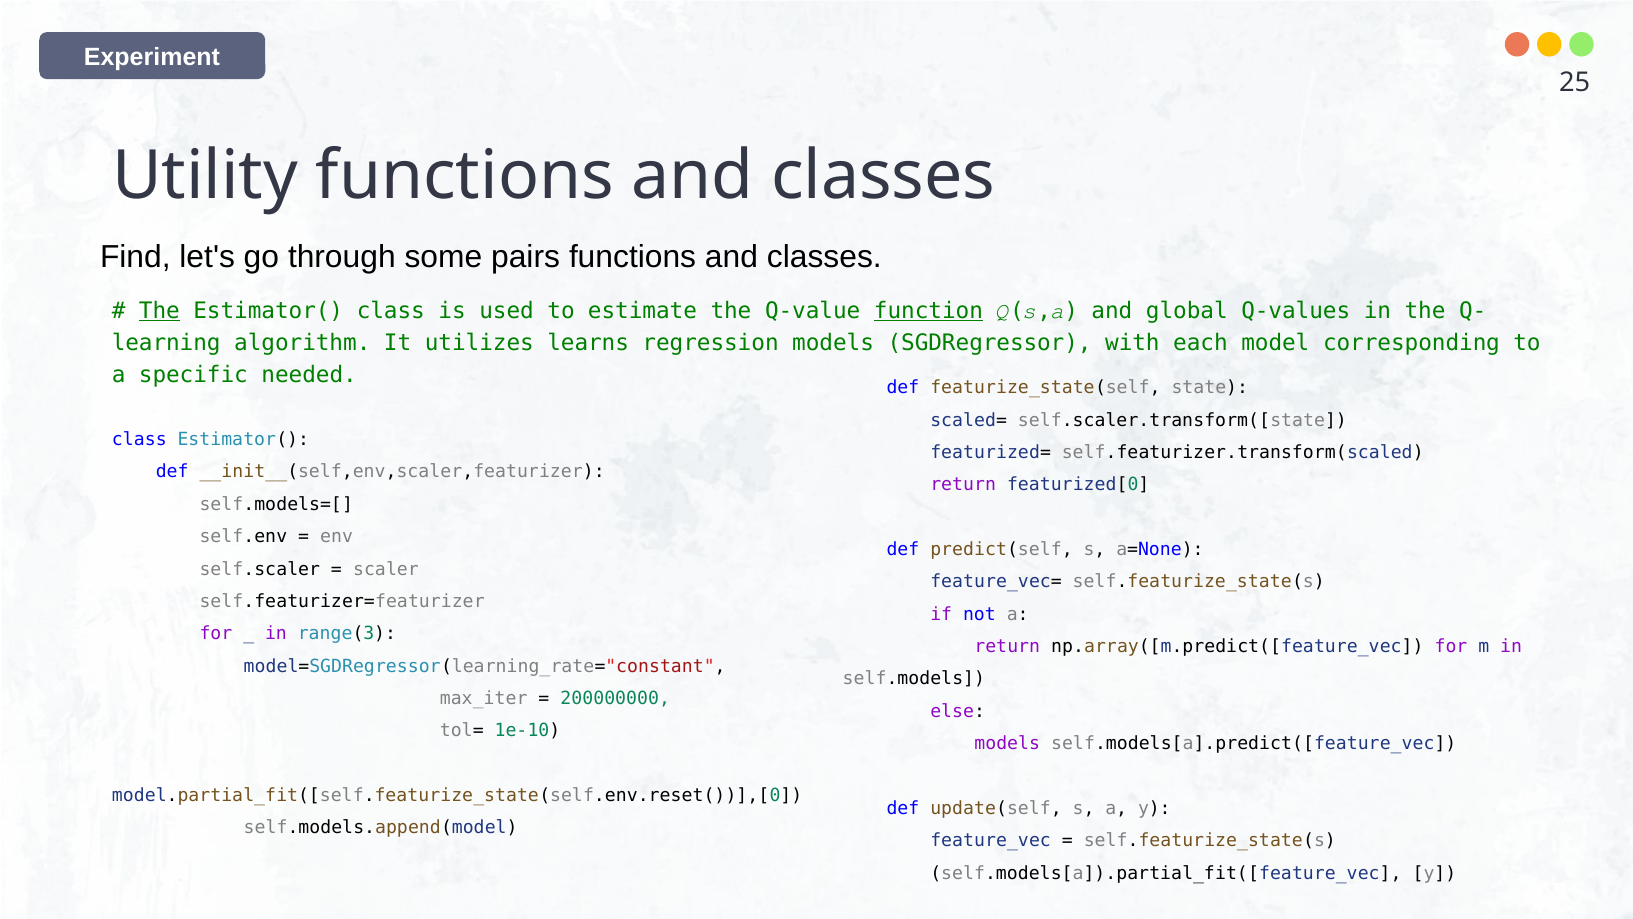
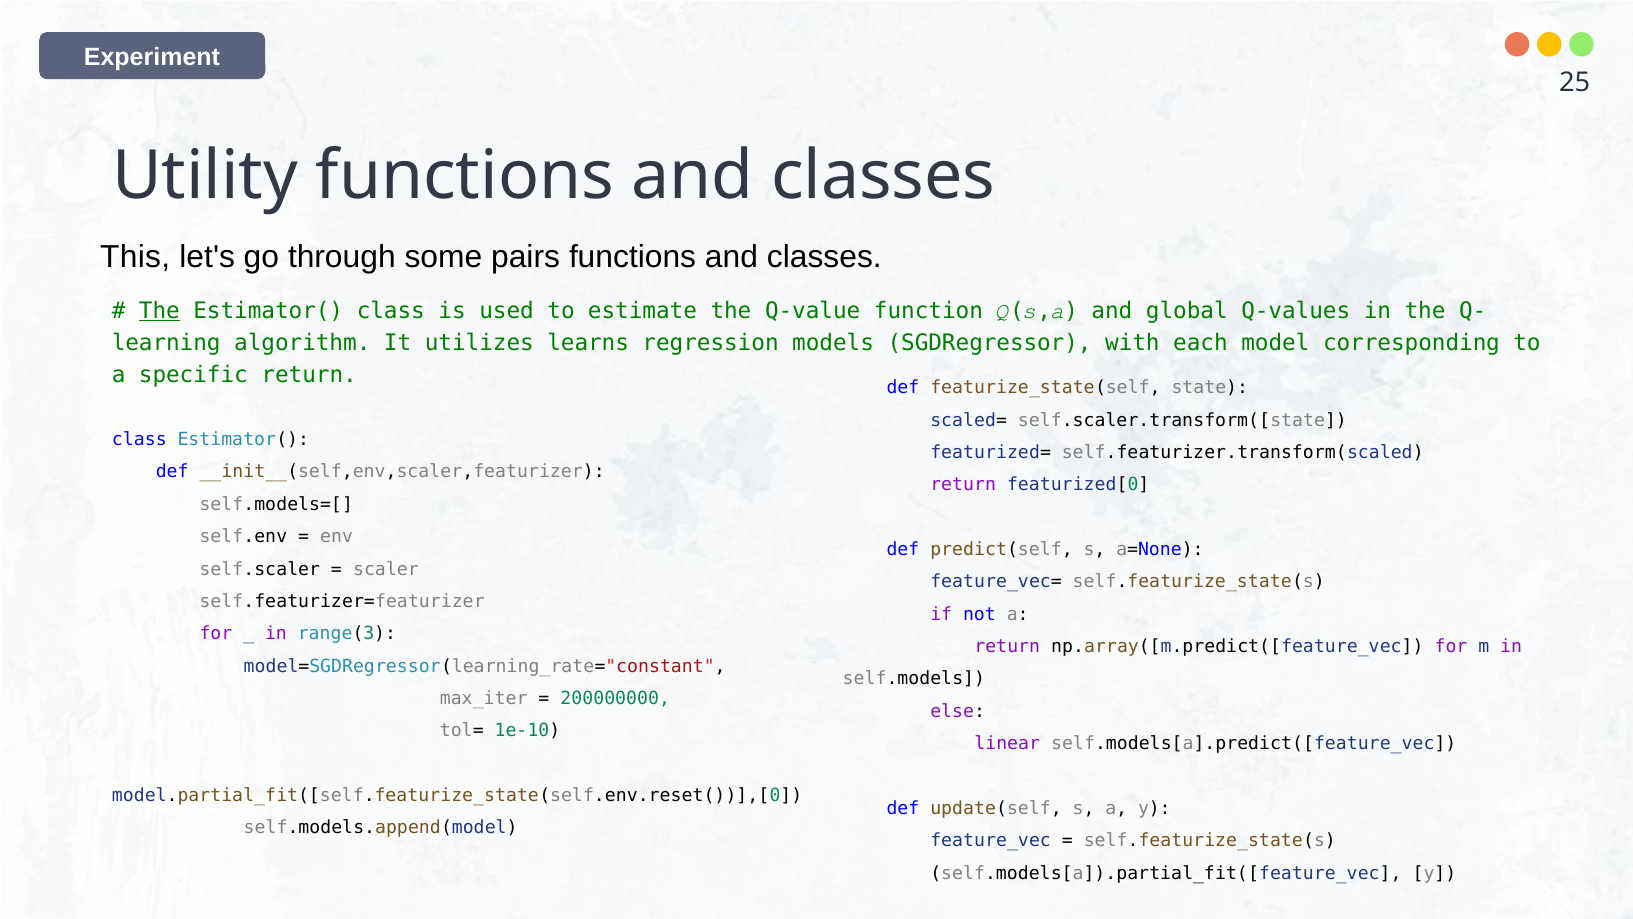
Find: Find -> This (135, 257)
function underline: present -> none (928, 311)
specific needed: needed -> return (309, 375)
models: models -> linear (1007, 743)
